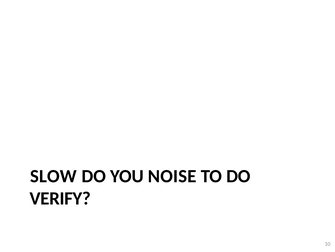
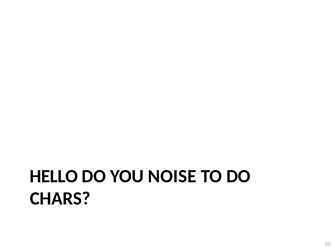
SLOW: SLOW -> HELLO (54, 176)
VERIFY: VERIFY -> CHARS (60, 198)
